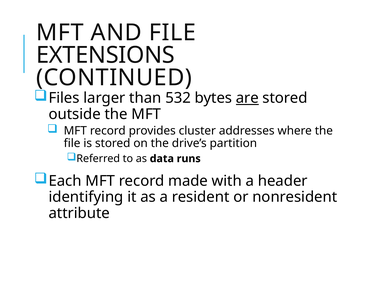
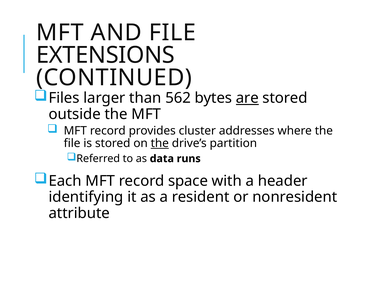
532: 532 -> 562 (178, 98)
the underline: none -> present (160, 143)
made: made -> space (188, 181)
